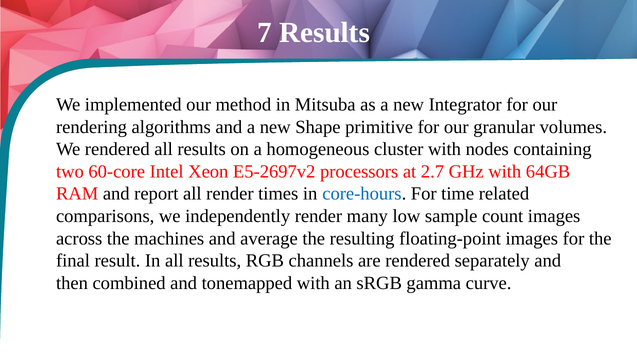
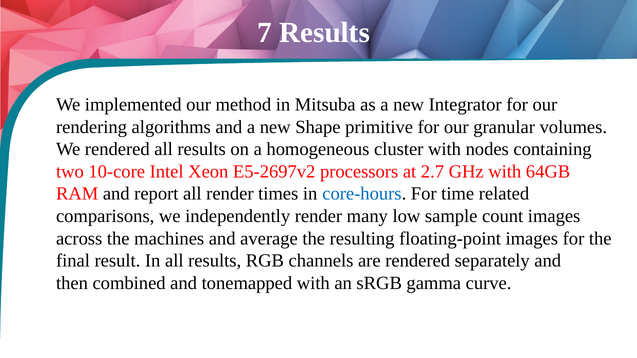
60-core: 60-core -> 10-core (117, 172)
